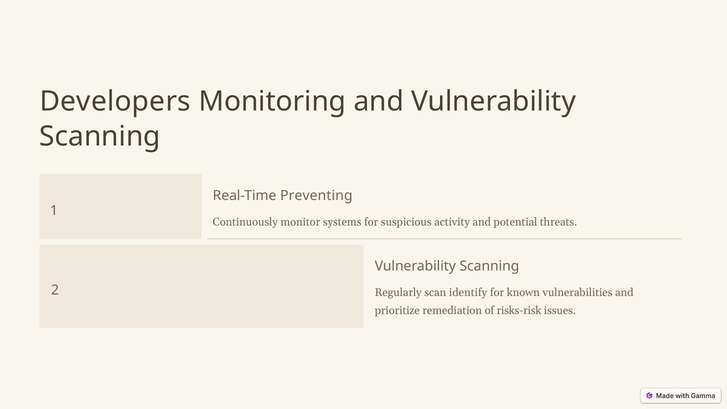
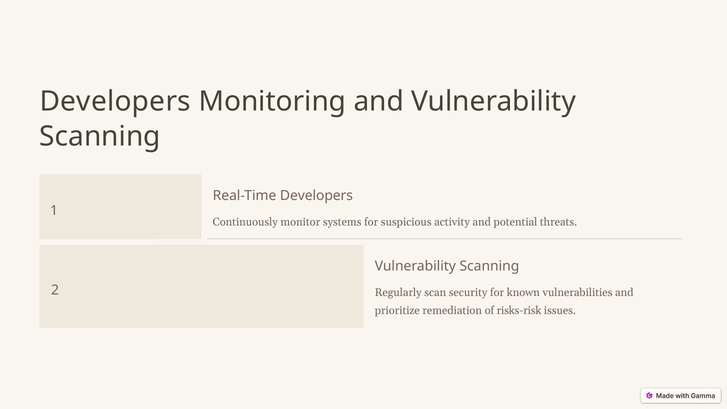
Real-Time Preventing: Preventing -> Developers (316, 195)
identify: identify -> security (468, 293)
